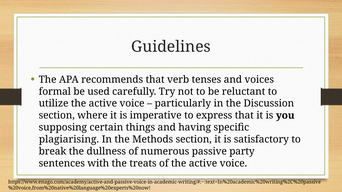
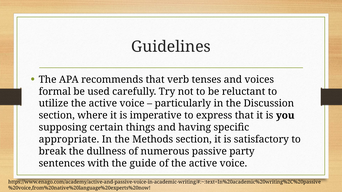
plagiarising: plagiarising -> appropriate (69, 140)
treats: treats -> guide (143, 164)
